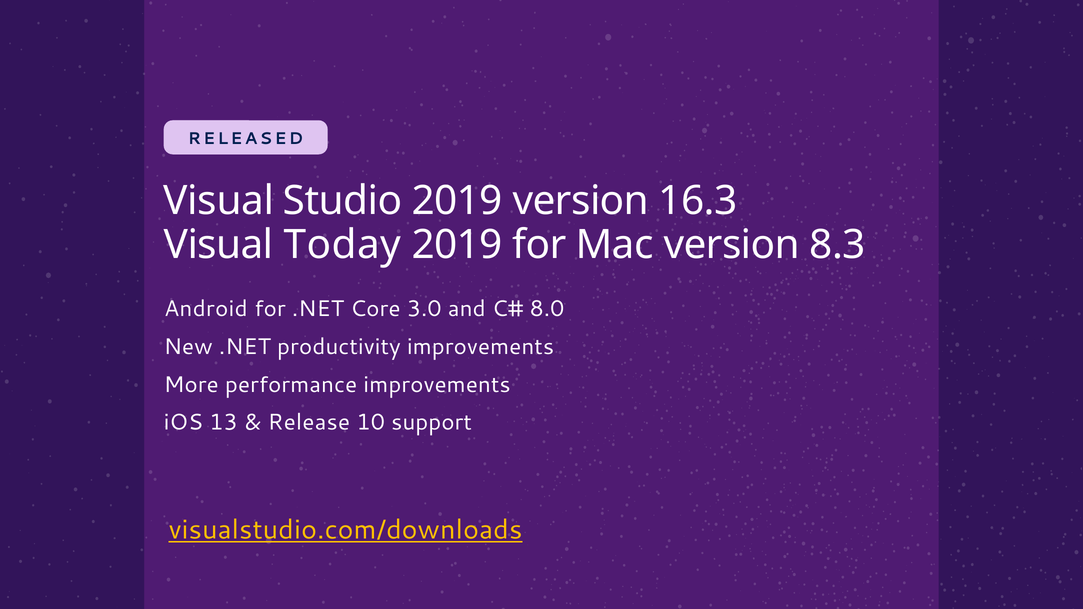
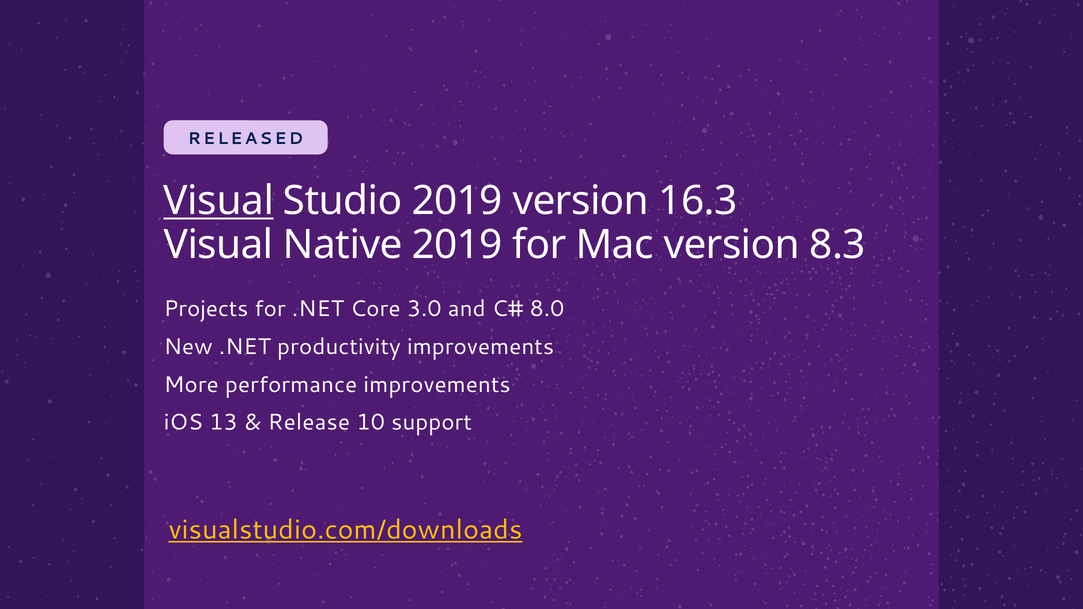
Visual underline: none -> present (219, 201)
Today: Today -> Native (343, 245)
Android: Android -> Projects (206, 309)
